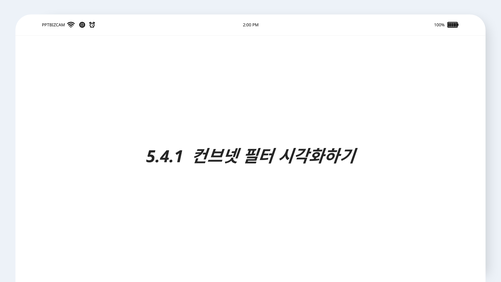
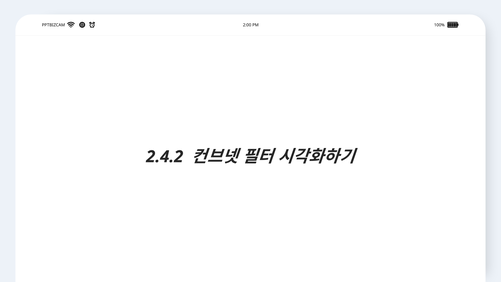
5.4.1: 5.4.1 -> 2.4.2 (165, 157)
